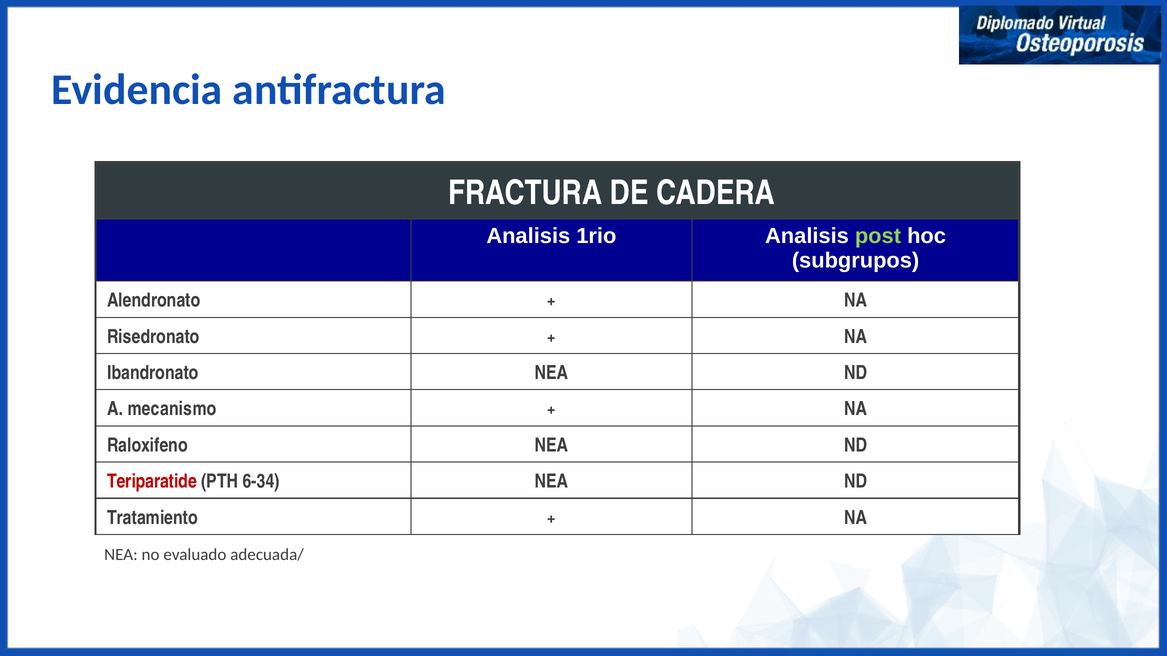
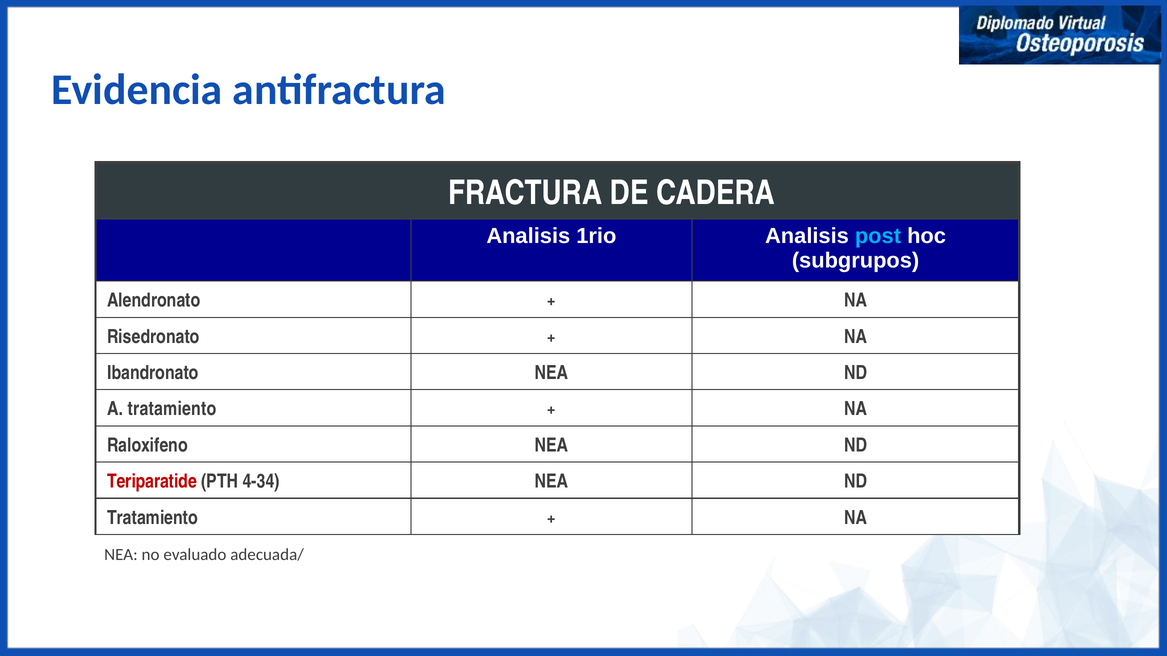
post colour: light green -> light blue (878, 236)
A mecanismo: mecanismo -> tratamiento (172, 409)
6-34: 6-34 -> 4-34 (261, 482)
